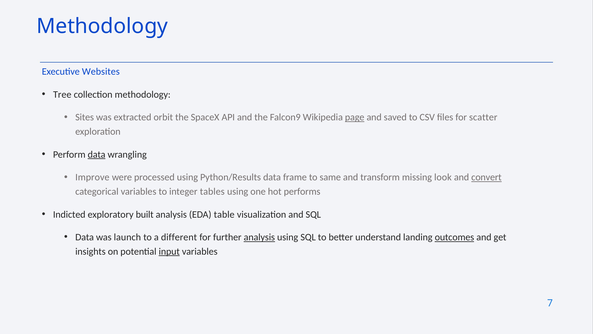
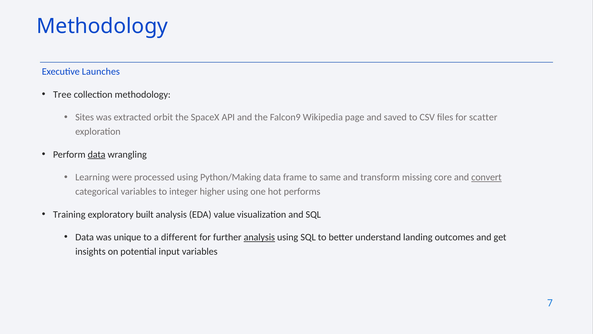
Websites: Websites -> Launches (101, 71)
page underline: present -> none (355, 117)
Improve: Improve -> Learning (92, 177)
Python/Results: Python/Results -> Python/Making (231, 177)
look: look -> core (443, 177)
tables: tables -> higher (212, 191)
Indicted: Indicted -> Training (69, 214)
table: table -> value (224, 214)
launch: launch -> unique (127, 237)
outcomes underline: present -> none (454, 237)
input underline: present -> none (169, 251)
